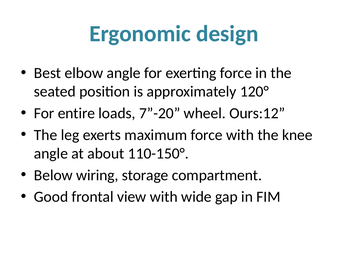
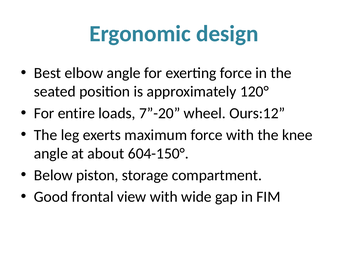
110-150°: 110-150° -> 604-150° (158, 154)
wiring: wiring -> piston (97, 175)
